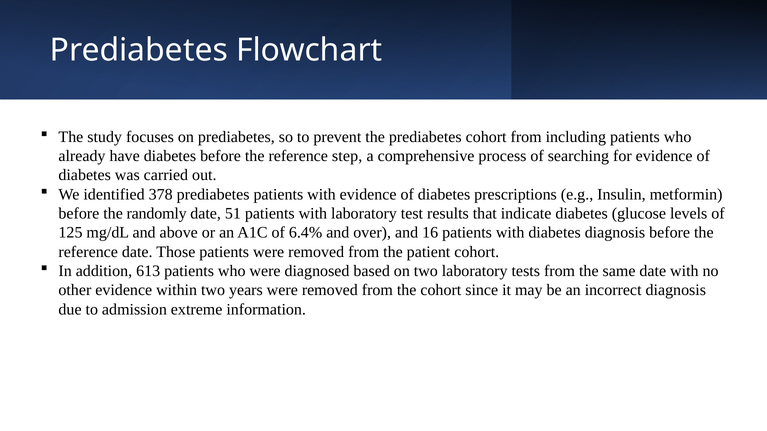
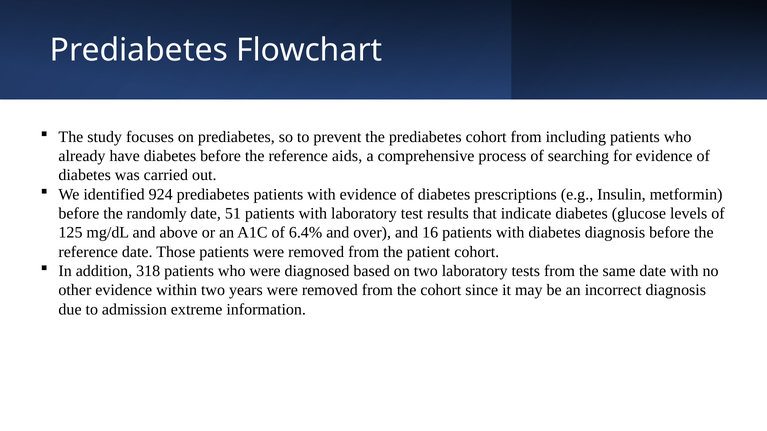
step: step -> aids (347, 156)
378: 378 -> 924 (161, 195)
613: 613 -> 318 (148, 271)
